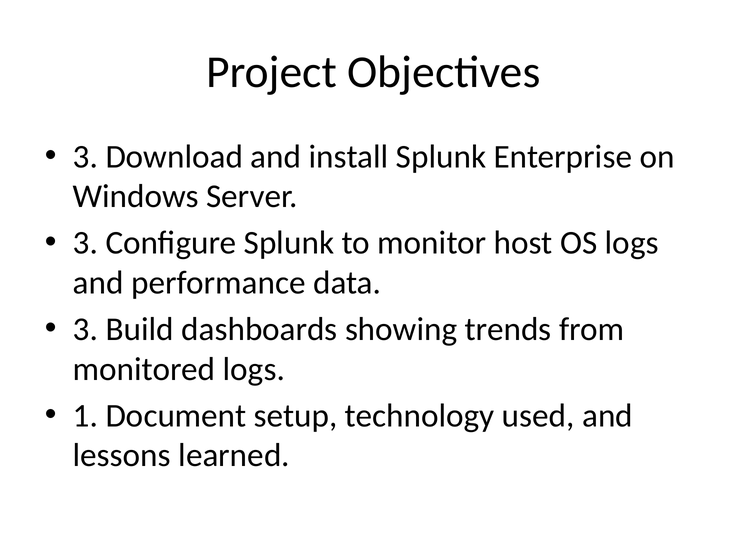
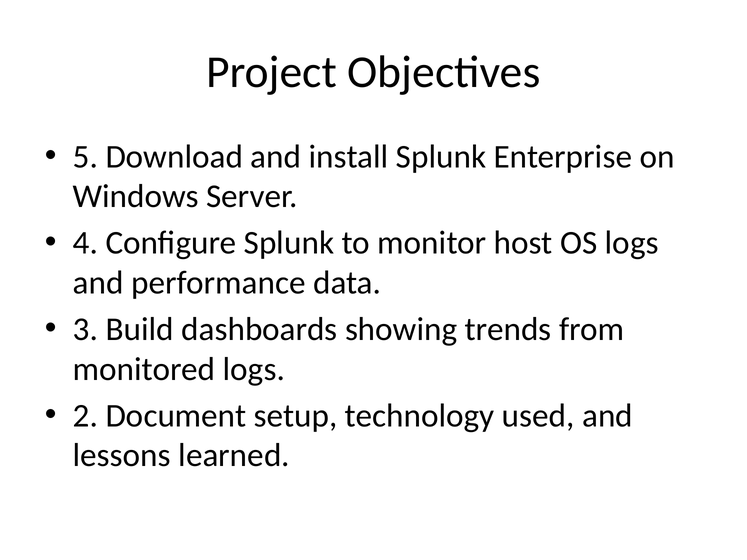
3: 3 -> 5 (85, 157)
3: 3 -> 4 (85, 243)
1: 1 -> 2 (85, 416)
